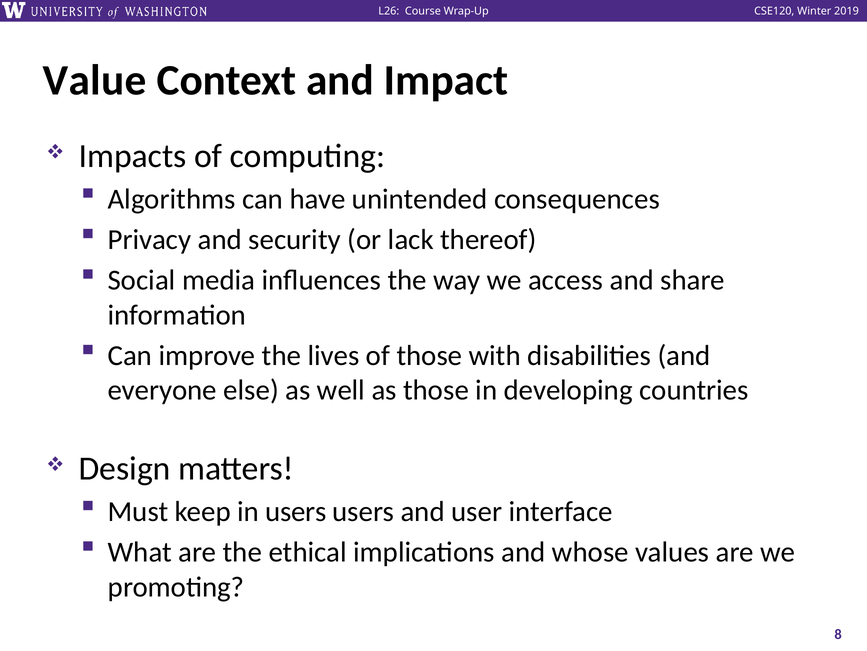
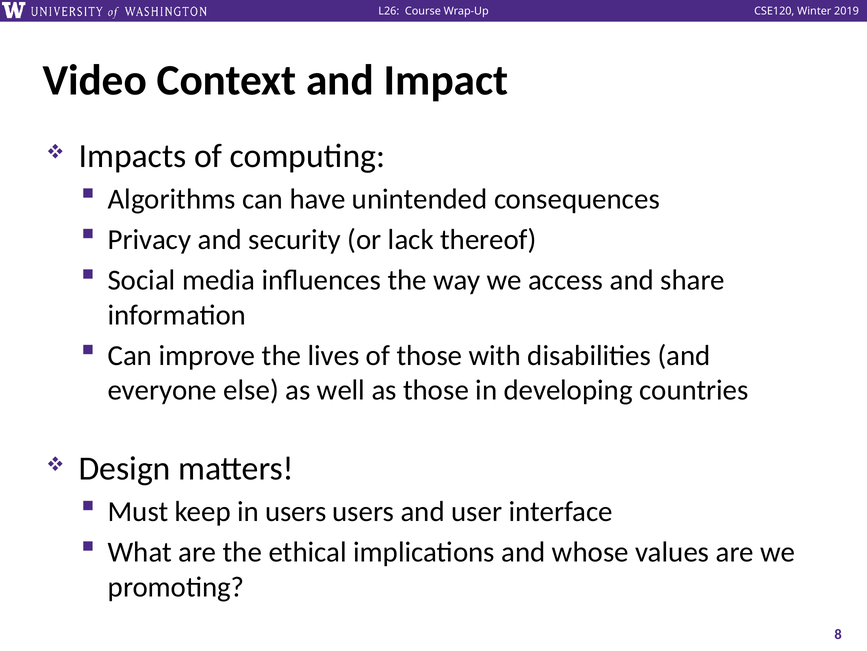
Value: Value -> Video (95, 80)
